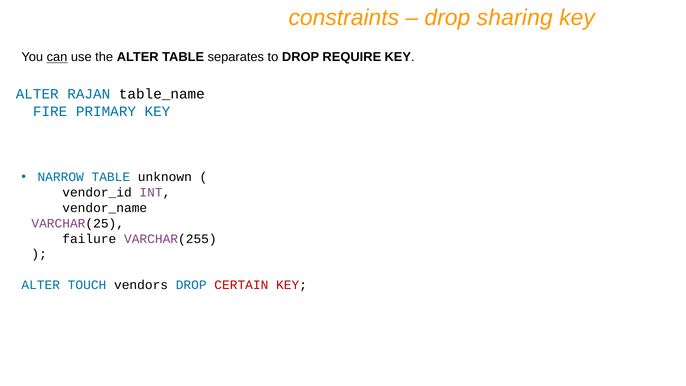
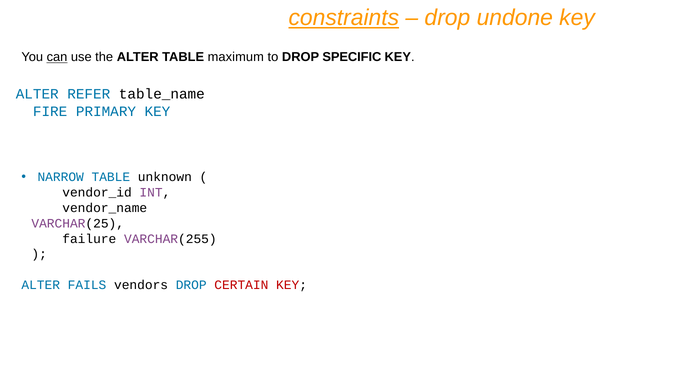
constraints underline: none -> present (344, 18)
sharing: sharing -> undone (515, 18)
separates: separates -> maximum (236, 57)
REQUIRE: REQUIRE -> SPECIFIC (352, 57)
RAJAN: RAJAN -> REFER (89, 94)
TOUCH: TOUCH -> FAILS (87, 285)
